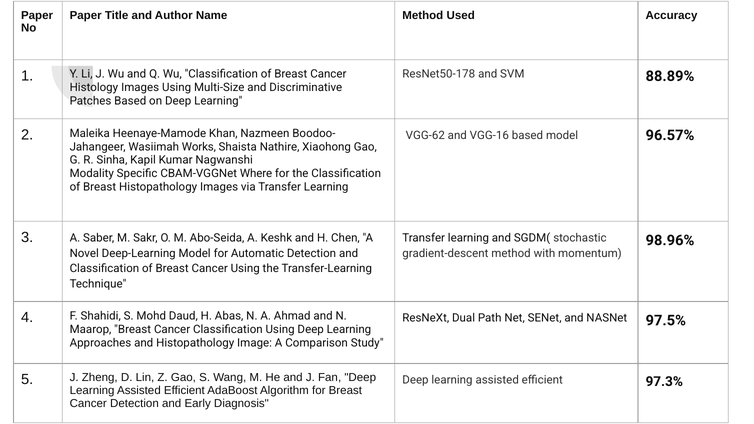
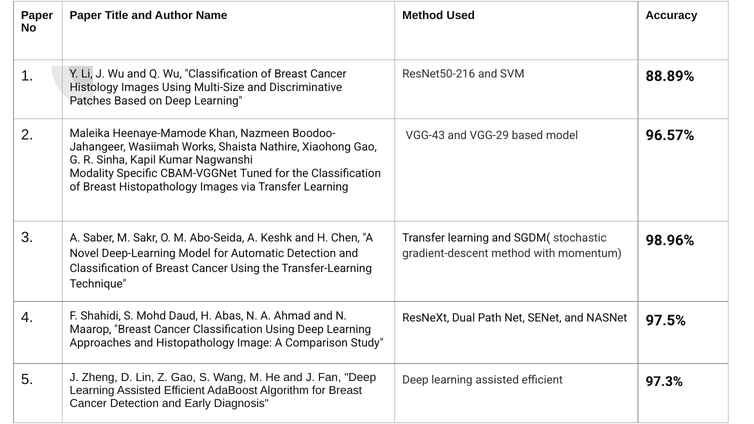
ResNet50-178: ResNet50-178 -> ResNet50-216 (439, 74)
VGG-62: VGG-62 -> VGG-43 (425, 136)
VGG-16: VGG-16 -> VGG-29 (489, 136)
Where: Where -> Tuned (256, 174)
